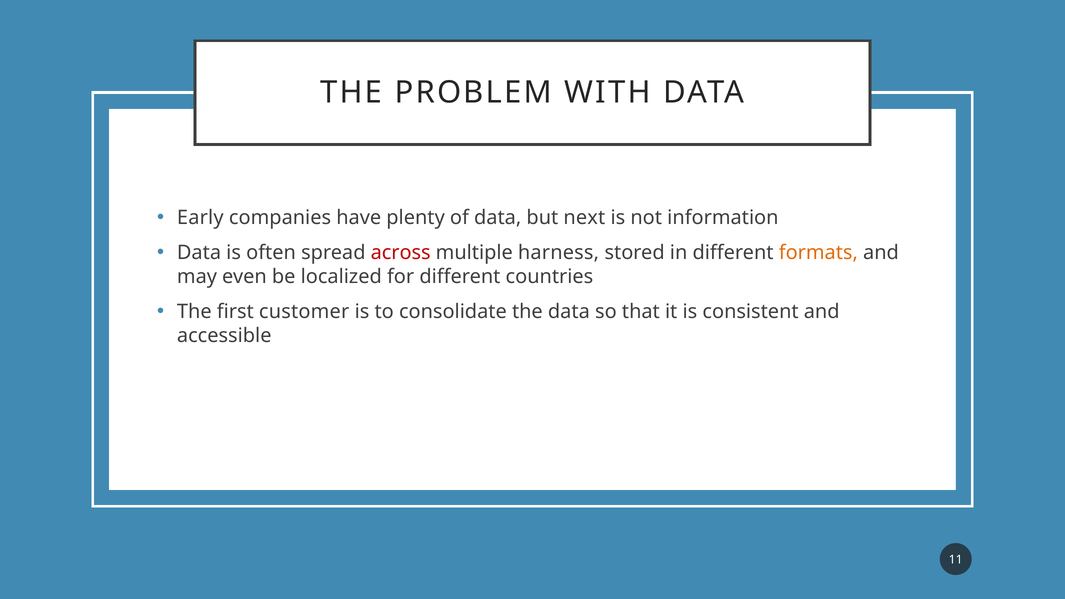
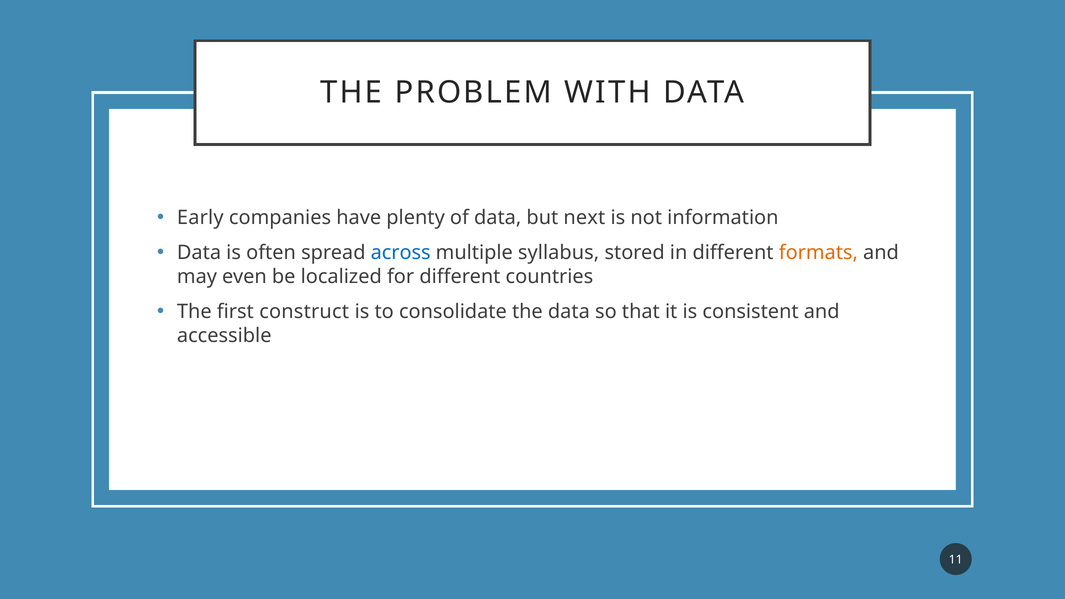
across colour: red -> blue (401, 253)
harness: harness -> syllabus (559, 253)
customer: customer -> construct (304, 312)
